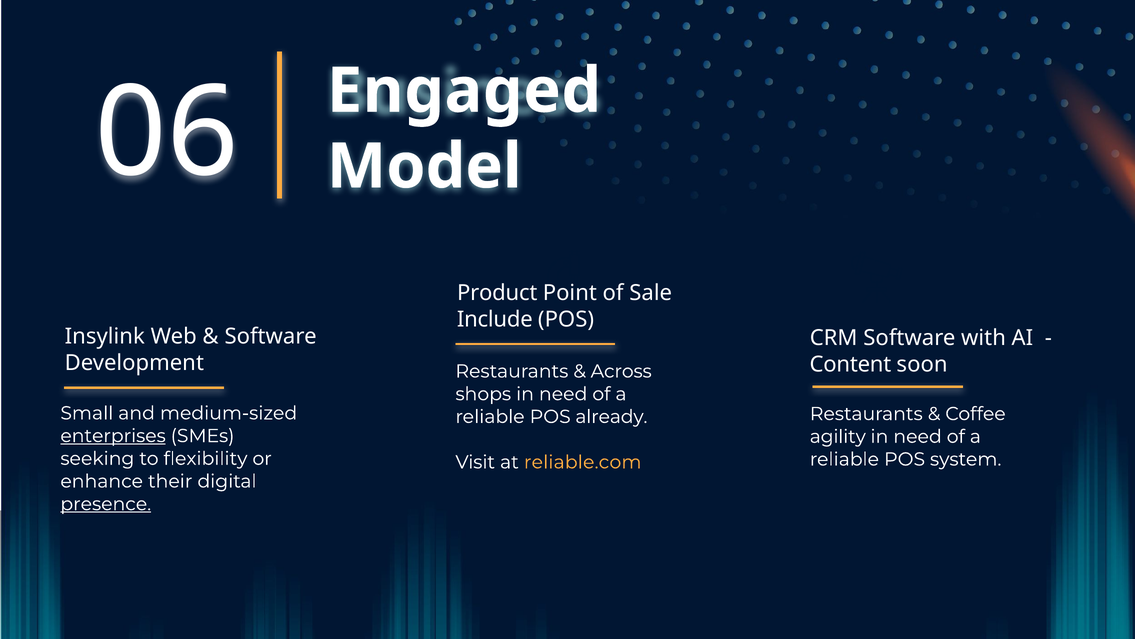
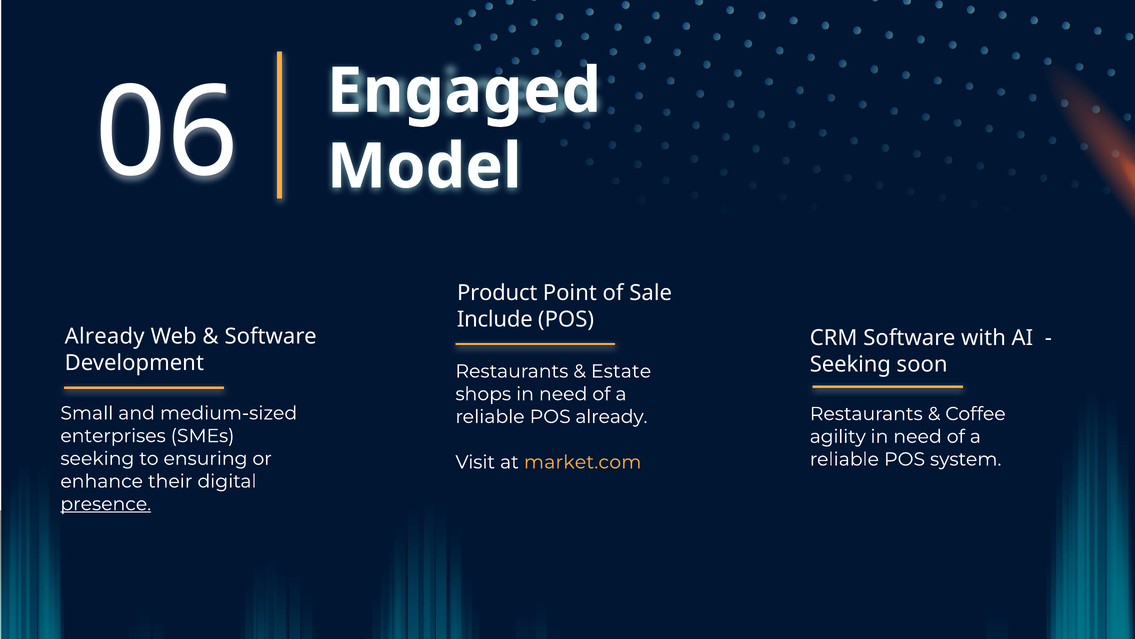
Insylink: Insylink -> Already (105, 336)
Content: Content -> Seeking (850, 364)
Across: Across -> Estate (621, 371)
enterprises underline: present -> none (113, 436)
flexibility: flexibility -> ensuring (206, 458)
reliable.com: reliable.com -> market.com (583, 462)
